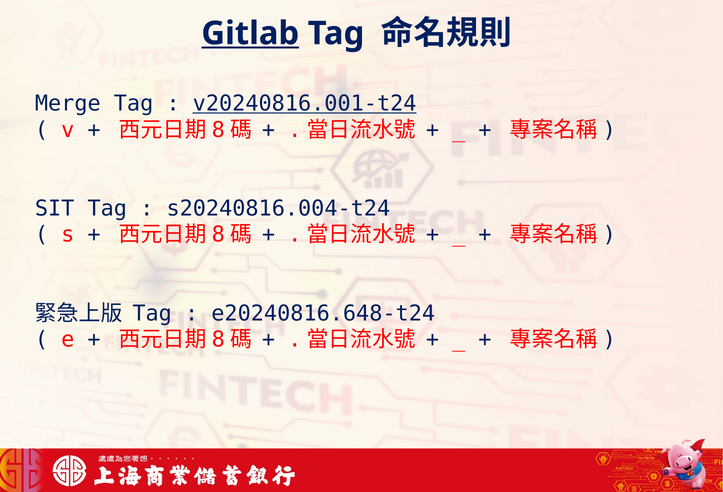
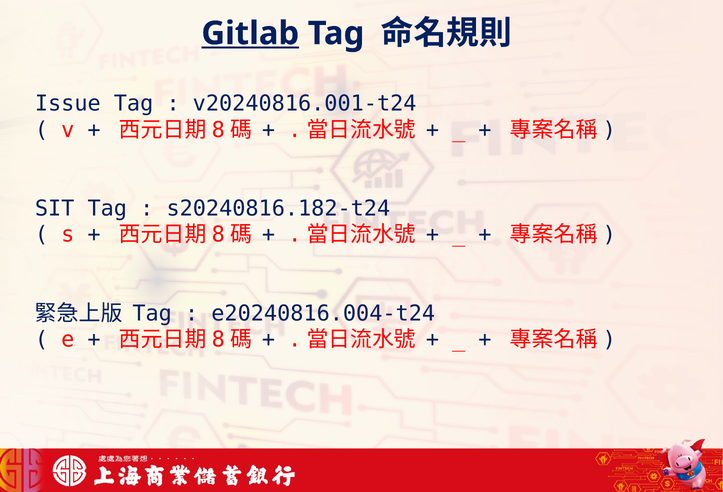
Merge: Merge -> Issue (68, 104)
v20240816.001-t24 underline: present -> none (305, 104)
s20240816.004-t24: s20240816.004-t24 -> s20240816.182-t24 (278, 208)
e20240816.648-t24: e20240816.648-t24 -> e20240816.004-t24 (323, 313)
